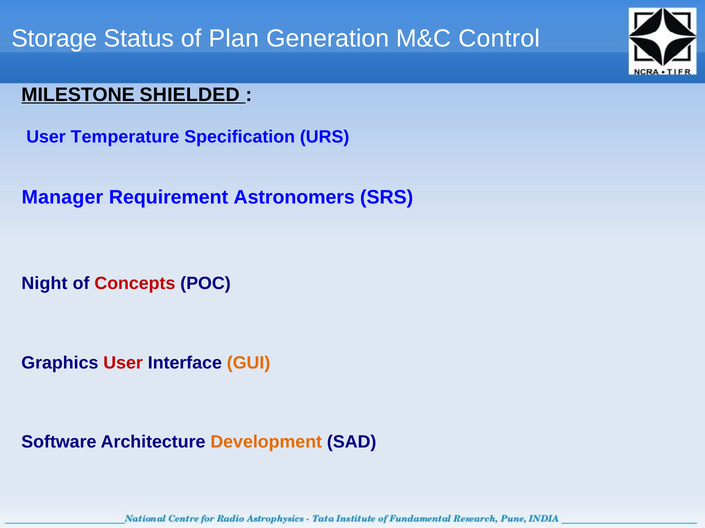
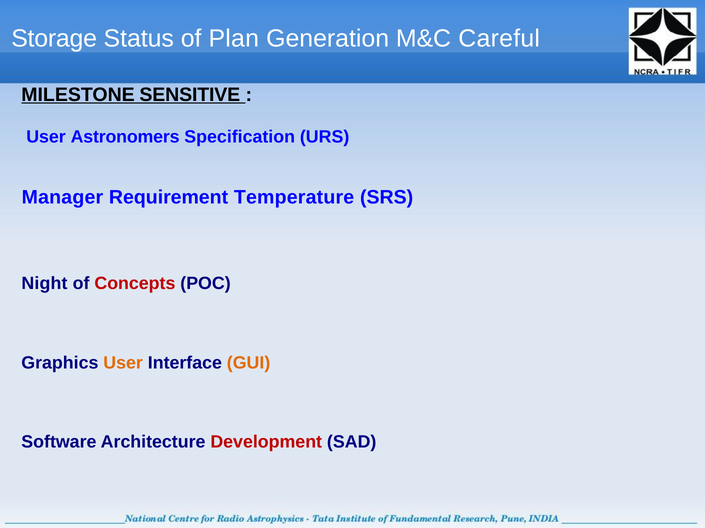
Control: Control -> Careful (499, 38)
SHIELDED: SHIELDED -> SENSITIVE (190, 95)
Temperature: Temperature -> Astronomers (125, 137)
Astronomers: Astronomers -> Temperature (294, 198)
User colour: red -> orange (123, 363)
Development colour: orange -> red (266, 442)
